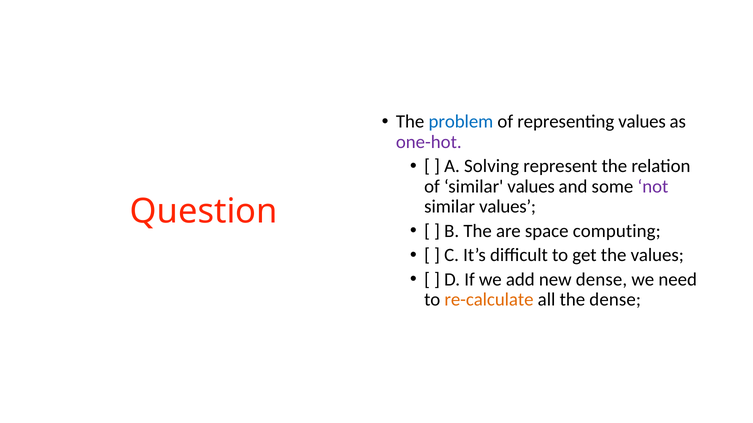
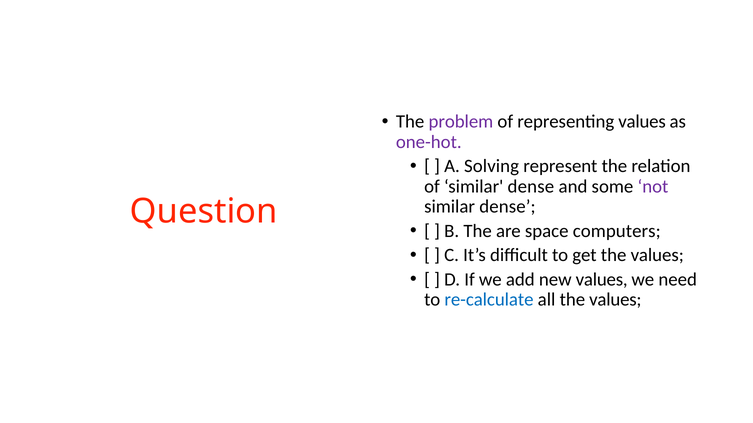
problem colour: blue -> purple (461, 122)
of similar values: values -> dense (531, 187)
values: values -> dense (507, 207)
computing: computing -> computers (617, 231)
new dense: dense -> values (602, 280)
re-calculate colour: orange -> blue (489, 300)
all the dense: dense -> values (615, 300)
